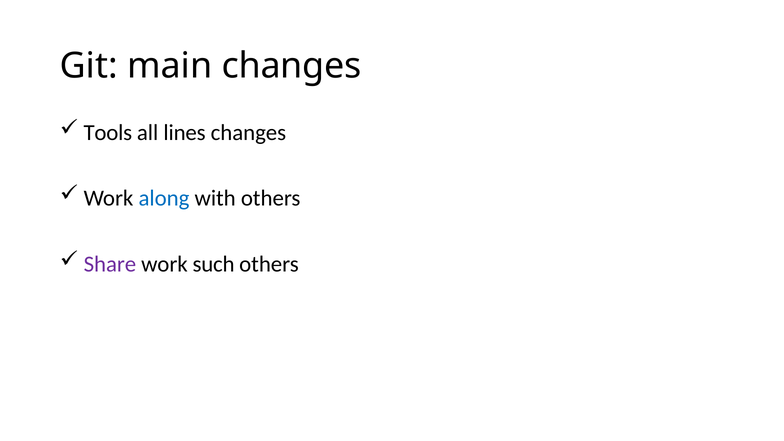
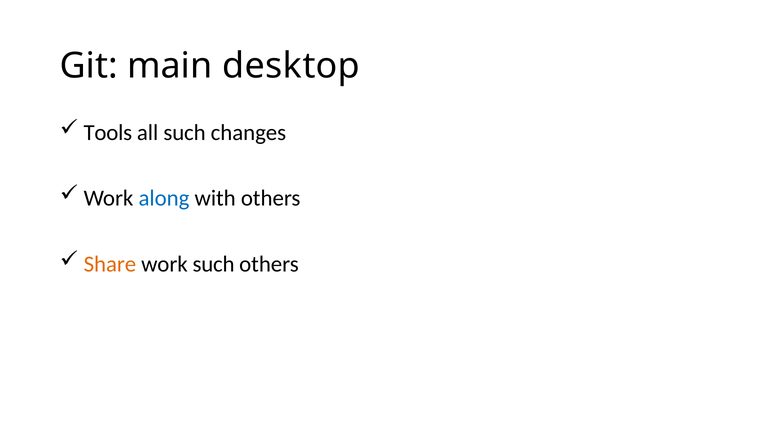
main changes: changes -> desktop (291, 66)
all lines: lines -> such (185, 133)
Share colour: purple -> orange (110, 264)
